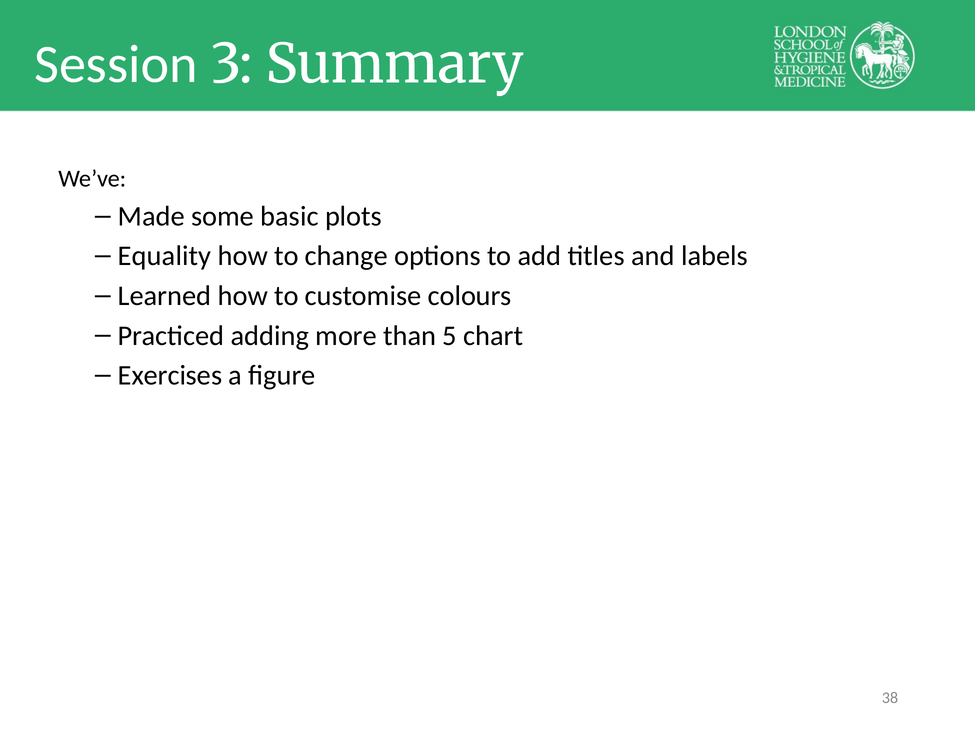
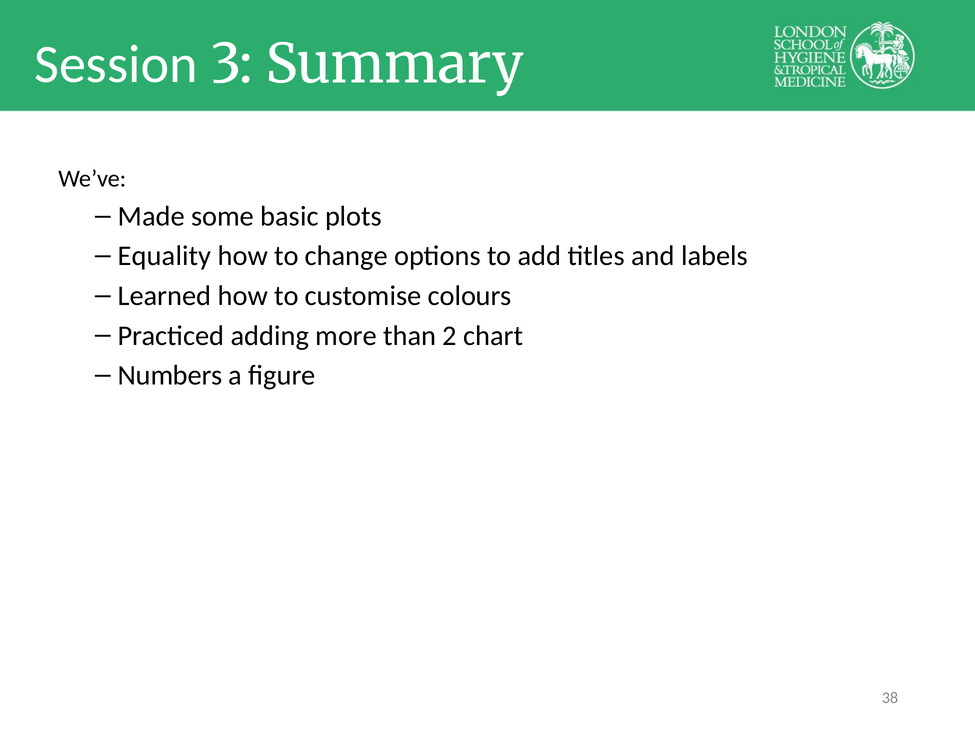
5: 5 -> 2 (450, 336)
Exercises: Exercises -> Numbers (170, 376)
